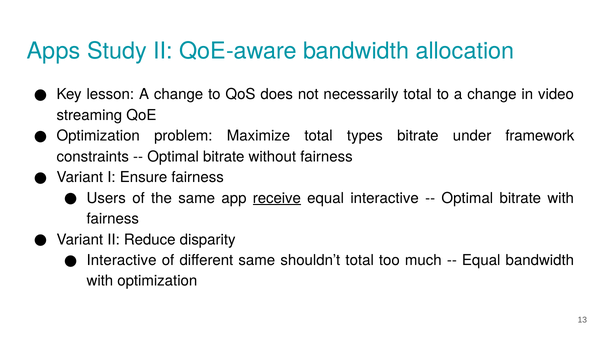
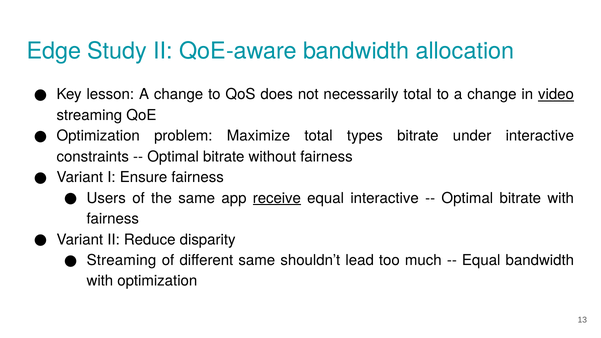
Apps: Apps -> Edge (54, 51)
video underline: none -> present (556, 95)
under framework: framework -> interactive (540, 136)
Interactive: Interactive -> Streaming (122, 260)
shouldn’t total: total -> lead (360, 260)
